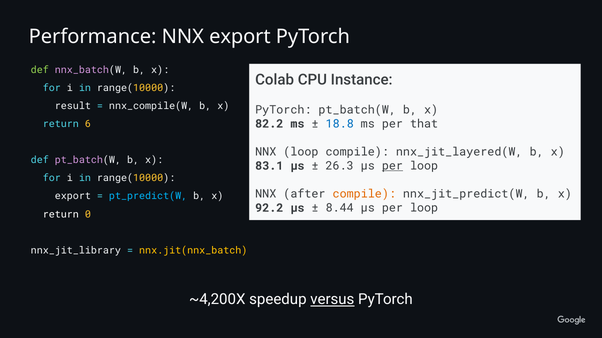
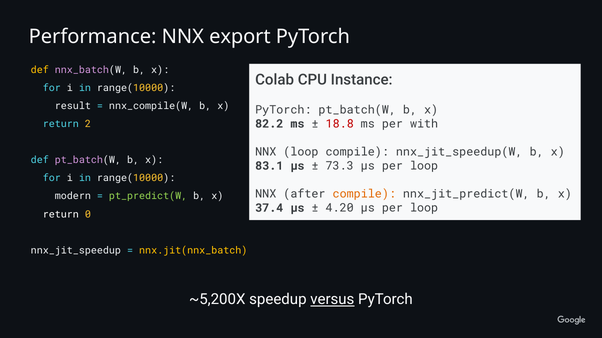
def colour: light green -> yellow (40, 70)
18.8 colour: blue -> red (340, 124)
that: that -> with (424, 124)
6: 6 -> 2 (88, 124)
nnx_jit_layered(W: nnx_jit_layered(W -> nnx_jit_speedup(W (459, 152)
26.3: 26.3 -> 73.3 (340, 166)
per underline: present -> none (392, 166)
export: export -> modern (73, 197)
pt_predict(W colour: light blue -> light green (148, 197)
92.2: 92.2 -> 37.4 (269, 208)
8.44: 8.44 -> 4.20 (340, 208)
nnx_jit_library: nnx_jit_library -> nnx_jit_speedup (76, 251)
~4,200X: ~4,200X -> ~5,200X (217, 300)
